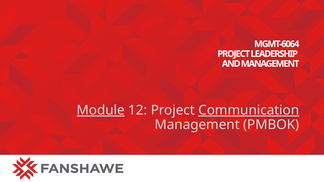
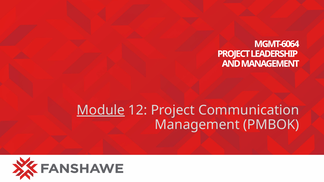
Communication underline: present -> none (249, 110)
